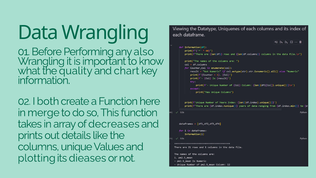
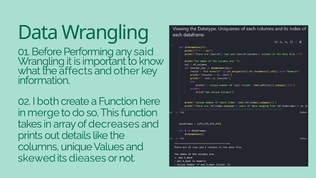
also: also -> said (144, 52)
quality: quality -> affects (76, 71)
chart: chart -> other (127, 71)
plotting: plotting -> skewed (37, 158)
